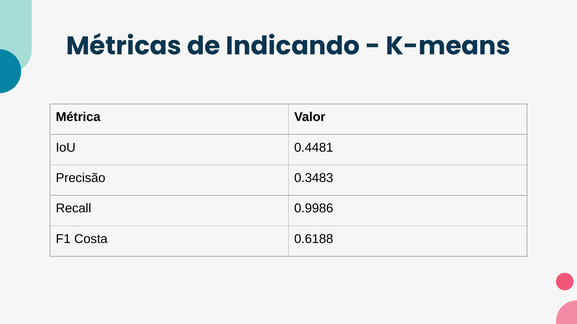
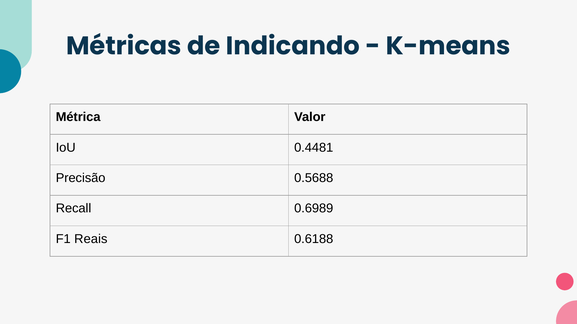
0.3483: 0.3483 -> 0.5688 (314, 178)
0.9986: 0.9986 -> 0.6989 (314, 209)
Costa: Costa -> Reais (91, 239)
